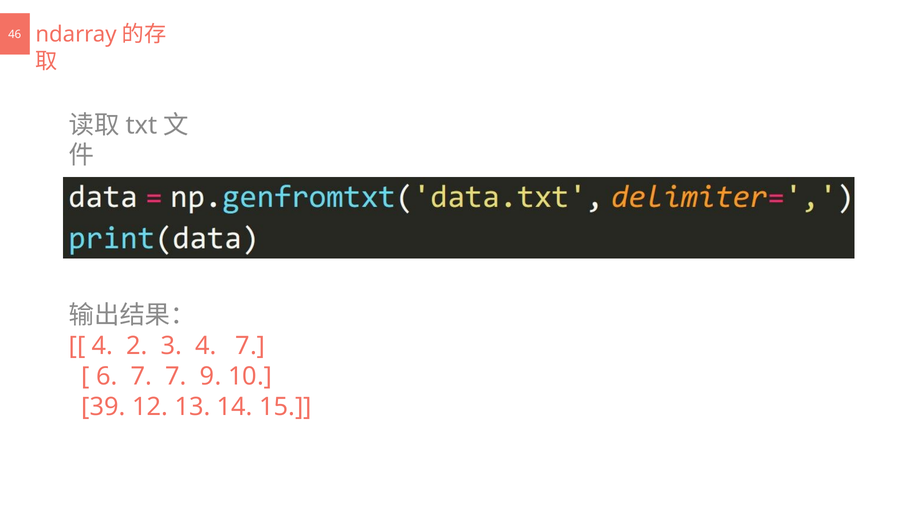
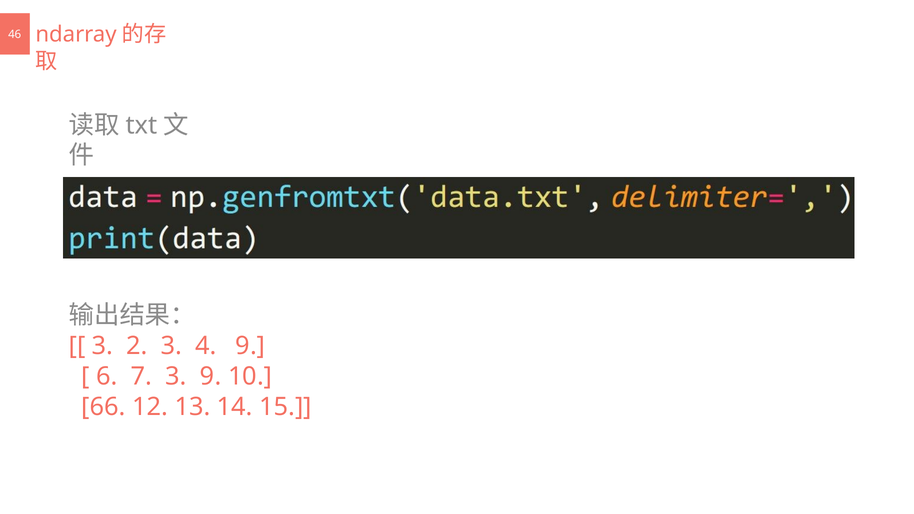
4: 4 -> 3 (103, 346)
4 7: 7 -> 9 (250, 346)
7 7: 7 -> 3 (176, 377)
39: 39 -> 66 (104, 407)
